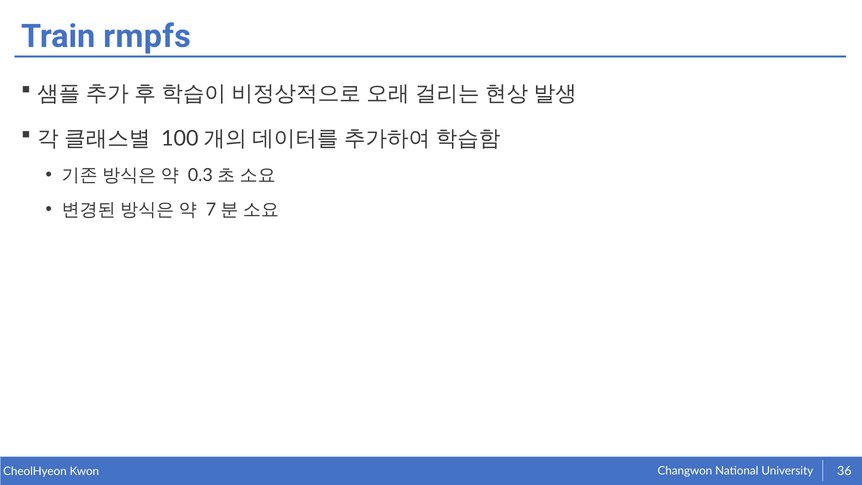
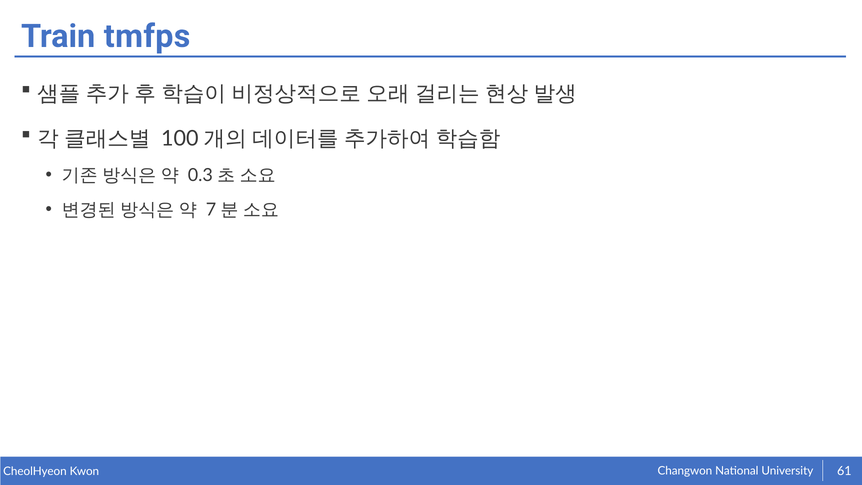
rmpfs: rmpfs -> tmfps (147, 36)
36: 36 -> 61 (844, 471)
